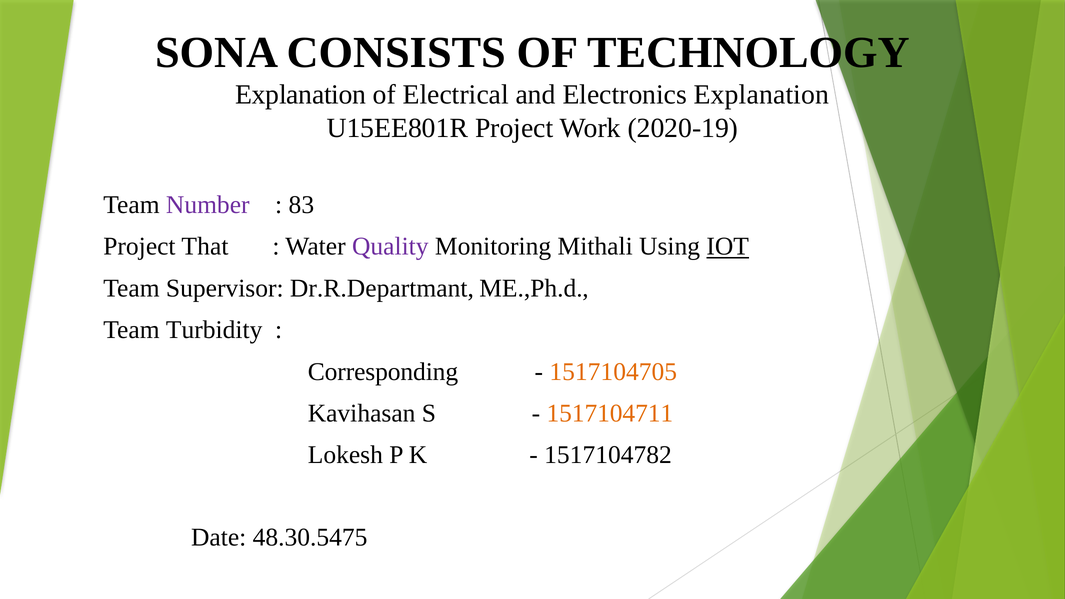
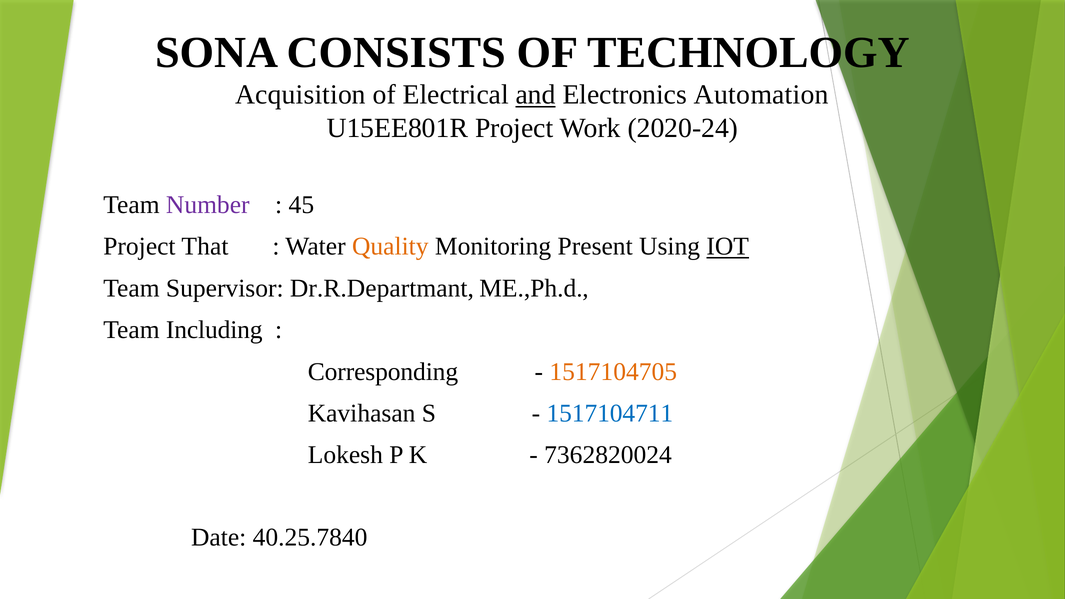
Explanation: Explanation -> Acquisition (301, 95)
and underline: none -> present (536, 95)
Electronics Explanation: Explanation -> Automation (761, 95)
2020-19: 2020-19 -> 2020-24 (683, 128)
83: 83 -> 45 (301, 205)
Quality colour: purple -> orange (390, 247)
Mithali: Mithali -> Present (595, 247)
Turbidity: Turbidity -> Including (214, 330)
1517104711 colour: orange -> blue (610, 413)
1517104782: 1517104782 -> 7362820024 (608, 455)
48.30.5475: 48.30.5475 -> 40.25.7840 (310, 537)
